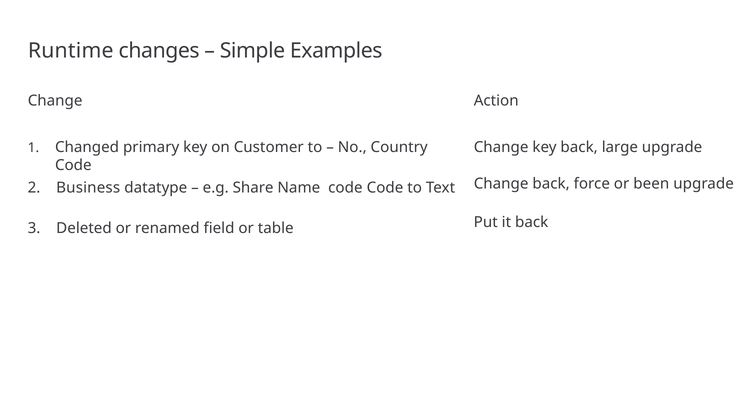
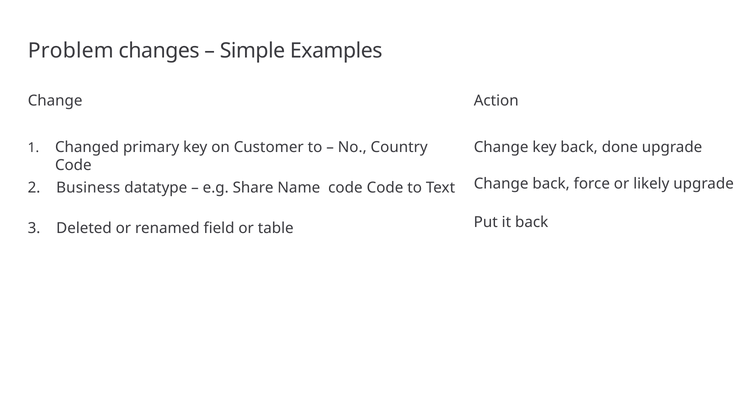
Runtime: Runtime -> Problem (71, 51)
large: large -> done (620, 147)
been: been -> likely (651, 184)
